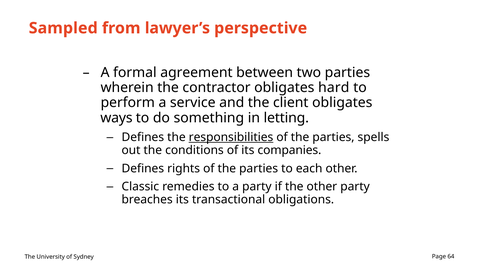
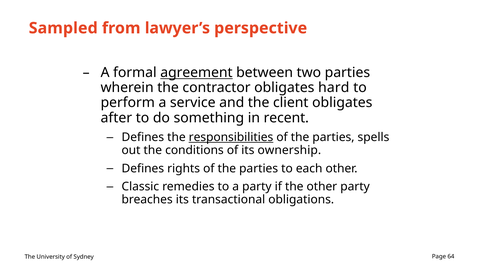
agreement underline: none -> present (196, 73)
ways: ways -> after (116, 118)
letting: letting -> recent (286, 118)
companies: companies -> ownership (289, 150)
